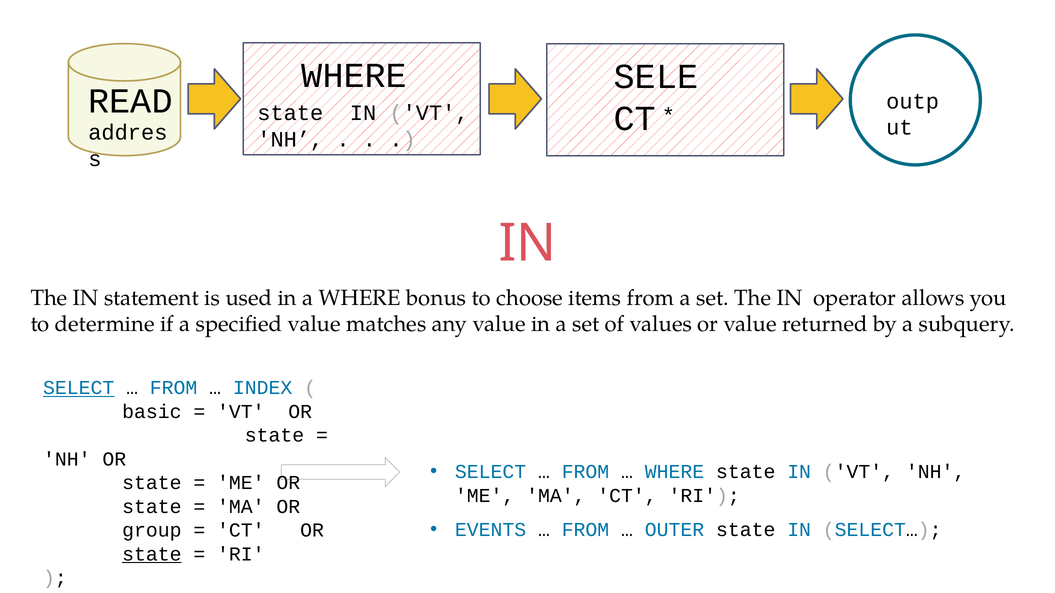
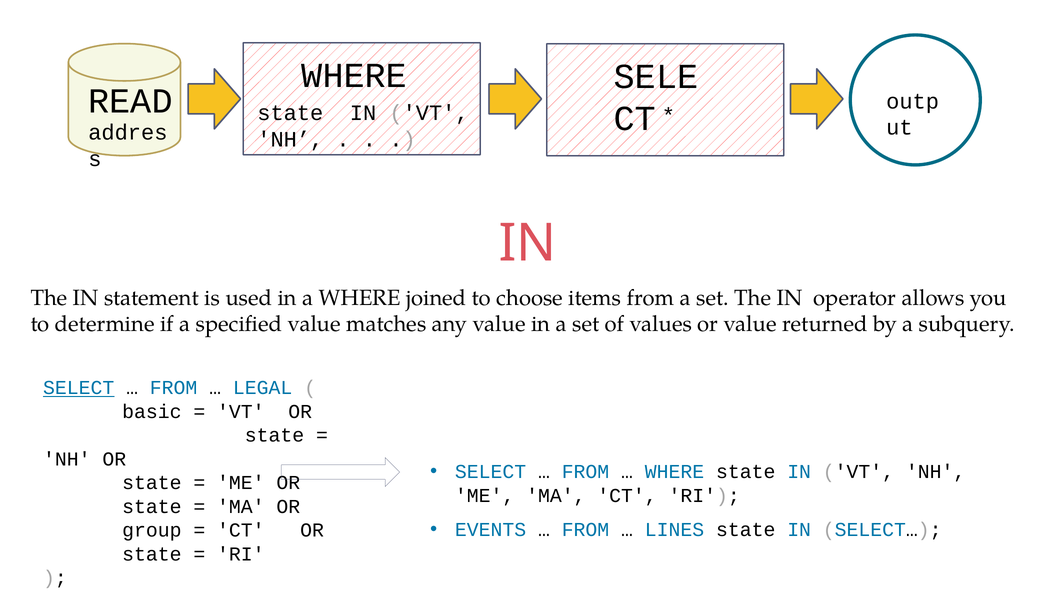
bonus: bonus -> joined (436, 298)
INDEX: INDEX -> LEGAL (263, 388)
OUTER: OUTER -> LINES (675, 530)
state underline: present -> none (152, 554)
